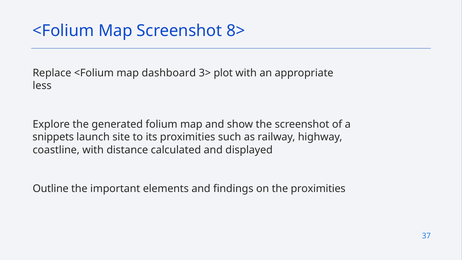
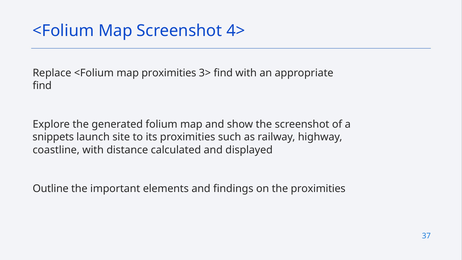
8>: 8> -> 4> (236, 31)
map dashboard: dashboard -> proximities (169, 73)
3> plot: plot -> find (223, 73)
less: less -> find (42, 86)
